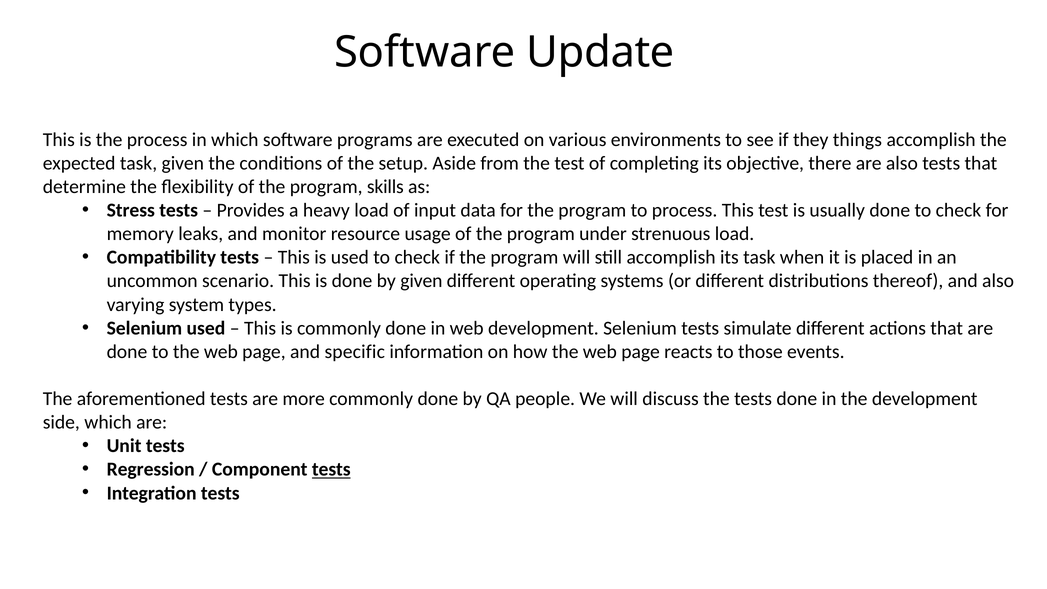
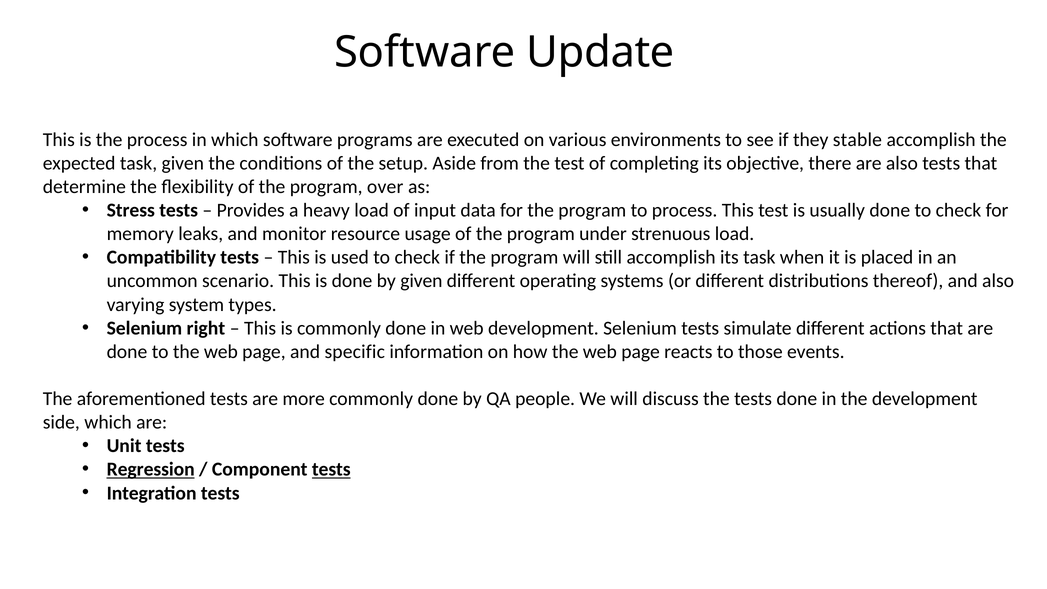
things: things -> stable (857, 140)
skills: skills -> over (385, 187)
Selenium used: used -> right (206, 328)
Regression underline: none -> present (151, 469)
